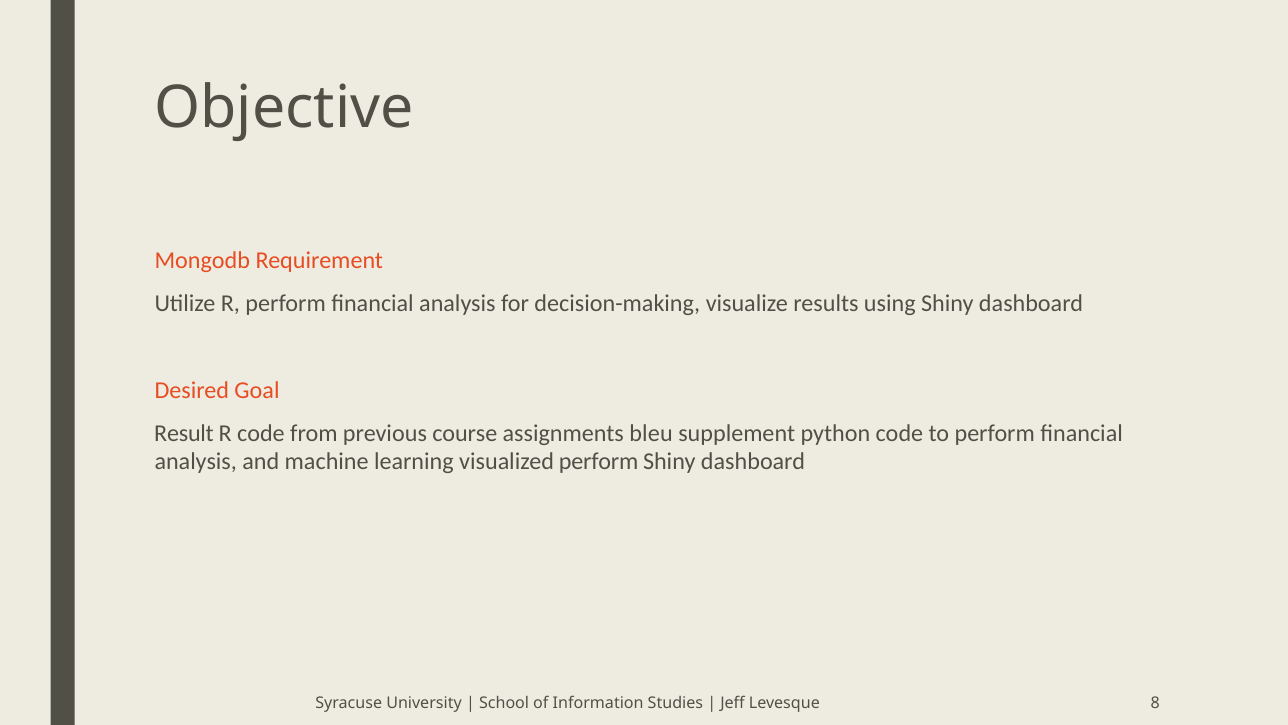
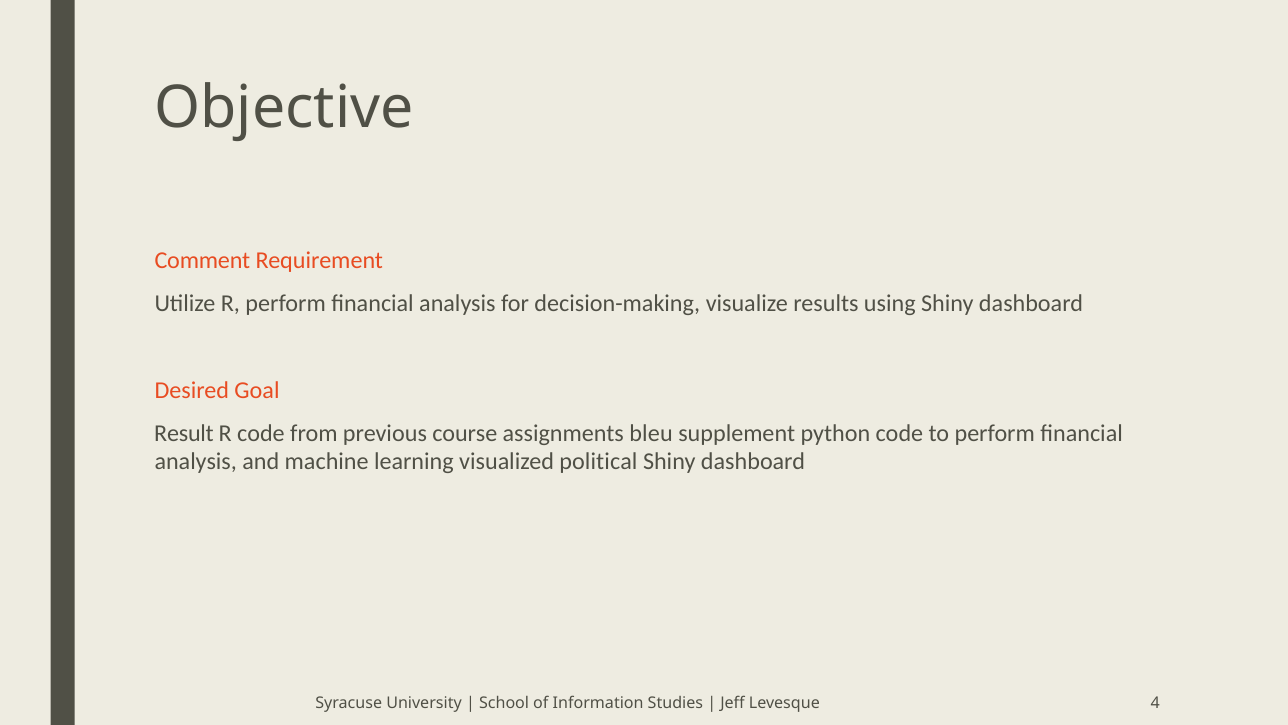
Mongodb: Mongodb -> Comment (202, 260)
visualized perform: perform -> political (598, 461)
8: 8 -> 4 (1155, 703)
